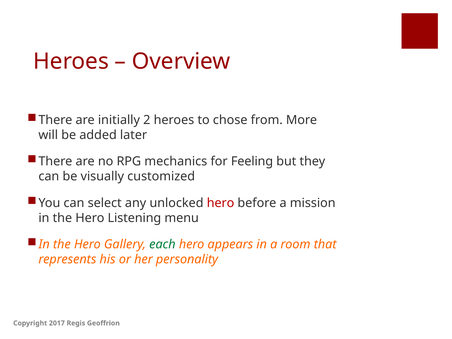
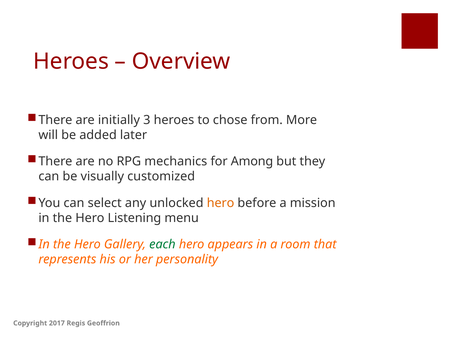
2: 2 -> 3 (147, 120)
Feeling: Feeling -> Among (252, 161)
hero colour: red -> orange (221, 203)
